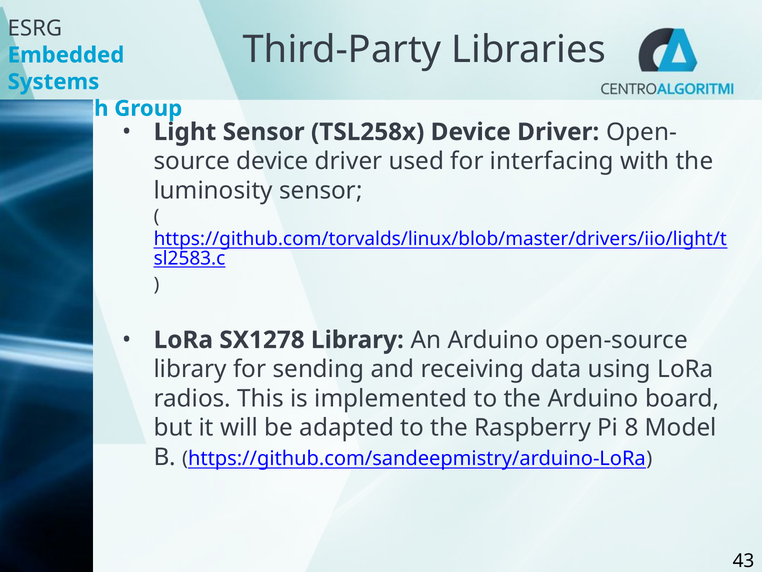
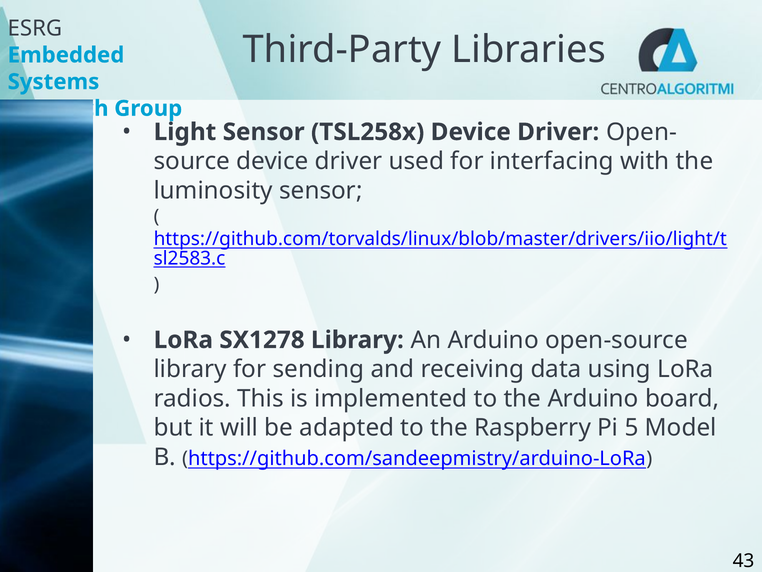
8: 8 -> 5 (631, 428)
